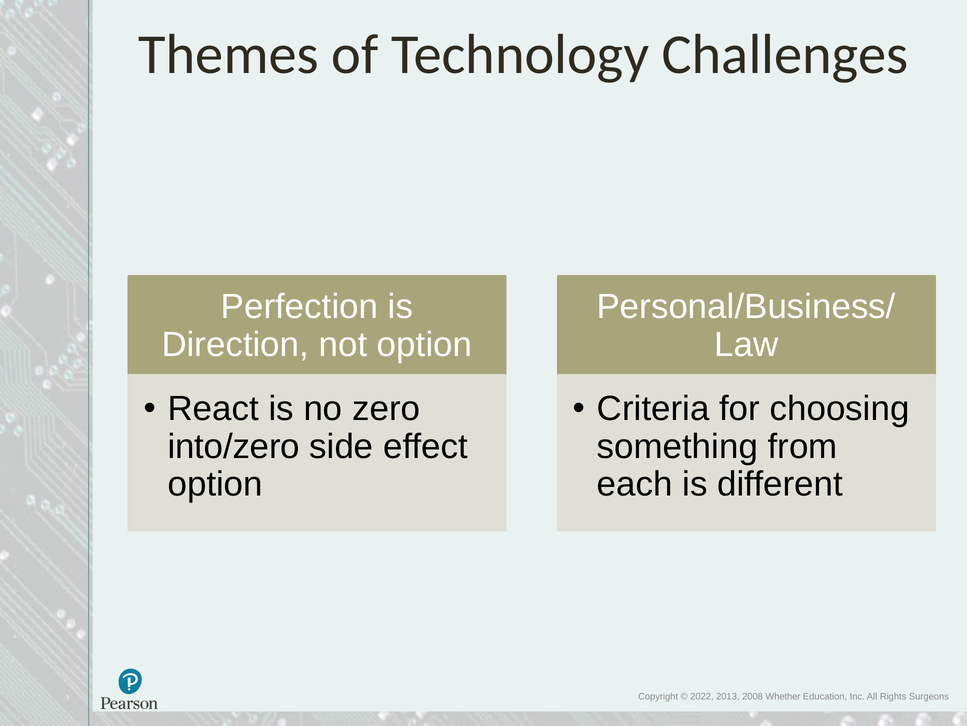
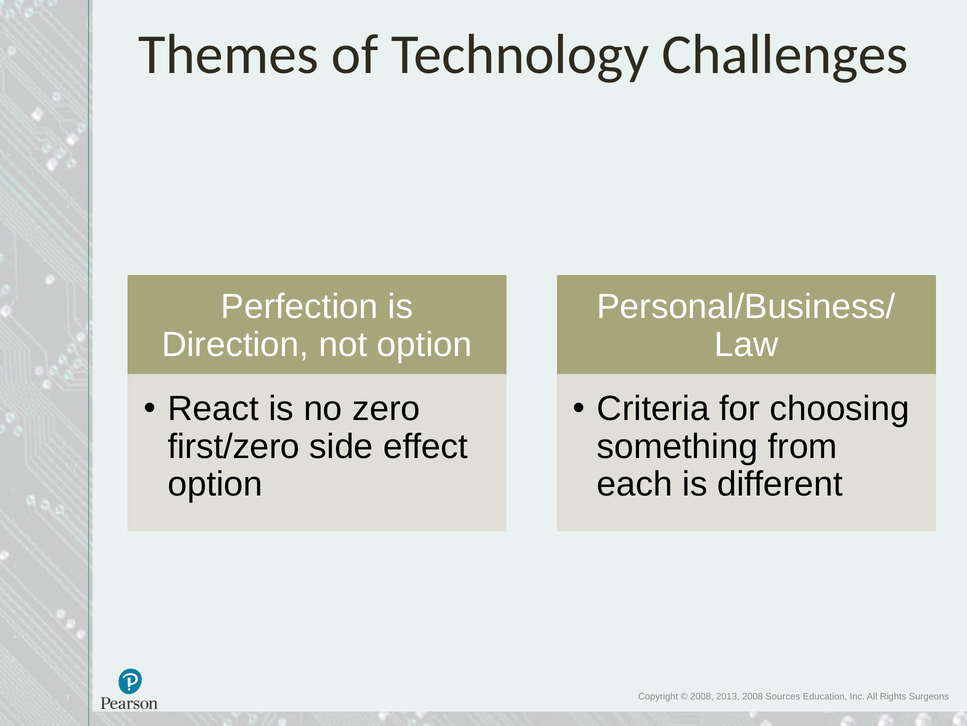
into/zero: into/zero -> first/zero (234, 446)
2022: 2022 -> 2008 (702, 696)
Whether: Whether -> Sources (783, 696)
